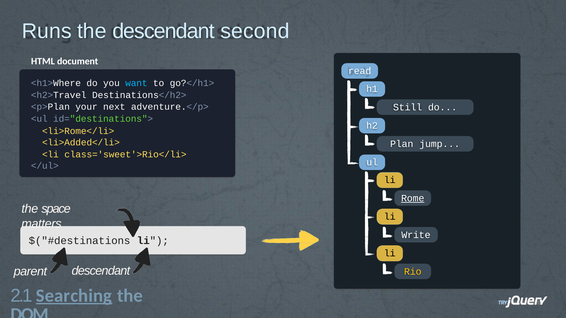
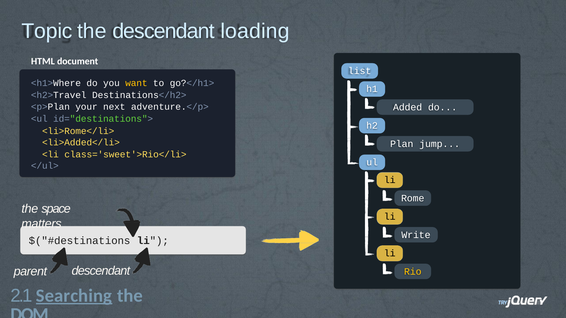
Runs: Runs -> Topic (47, 31)
second: second -> loading (255, 31)
read: read -> list (360, 71)
want colour: light blue -> yellow (136, 83)
Still: Still -> Added (408, 107)
Rome underline: present -> none (413, 198)
